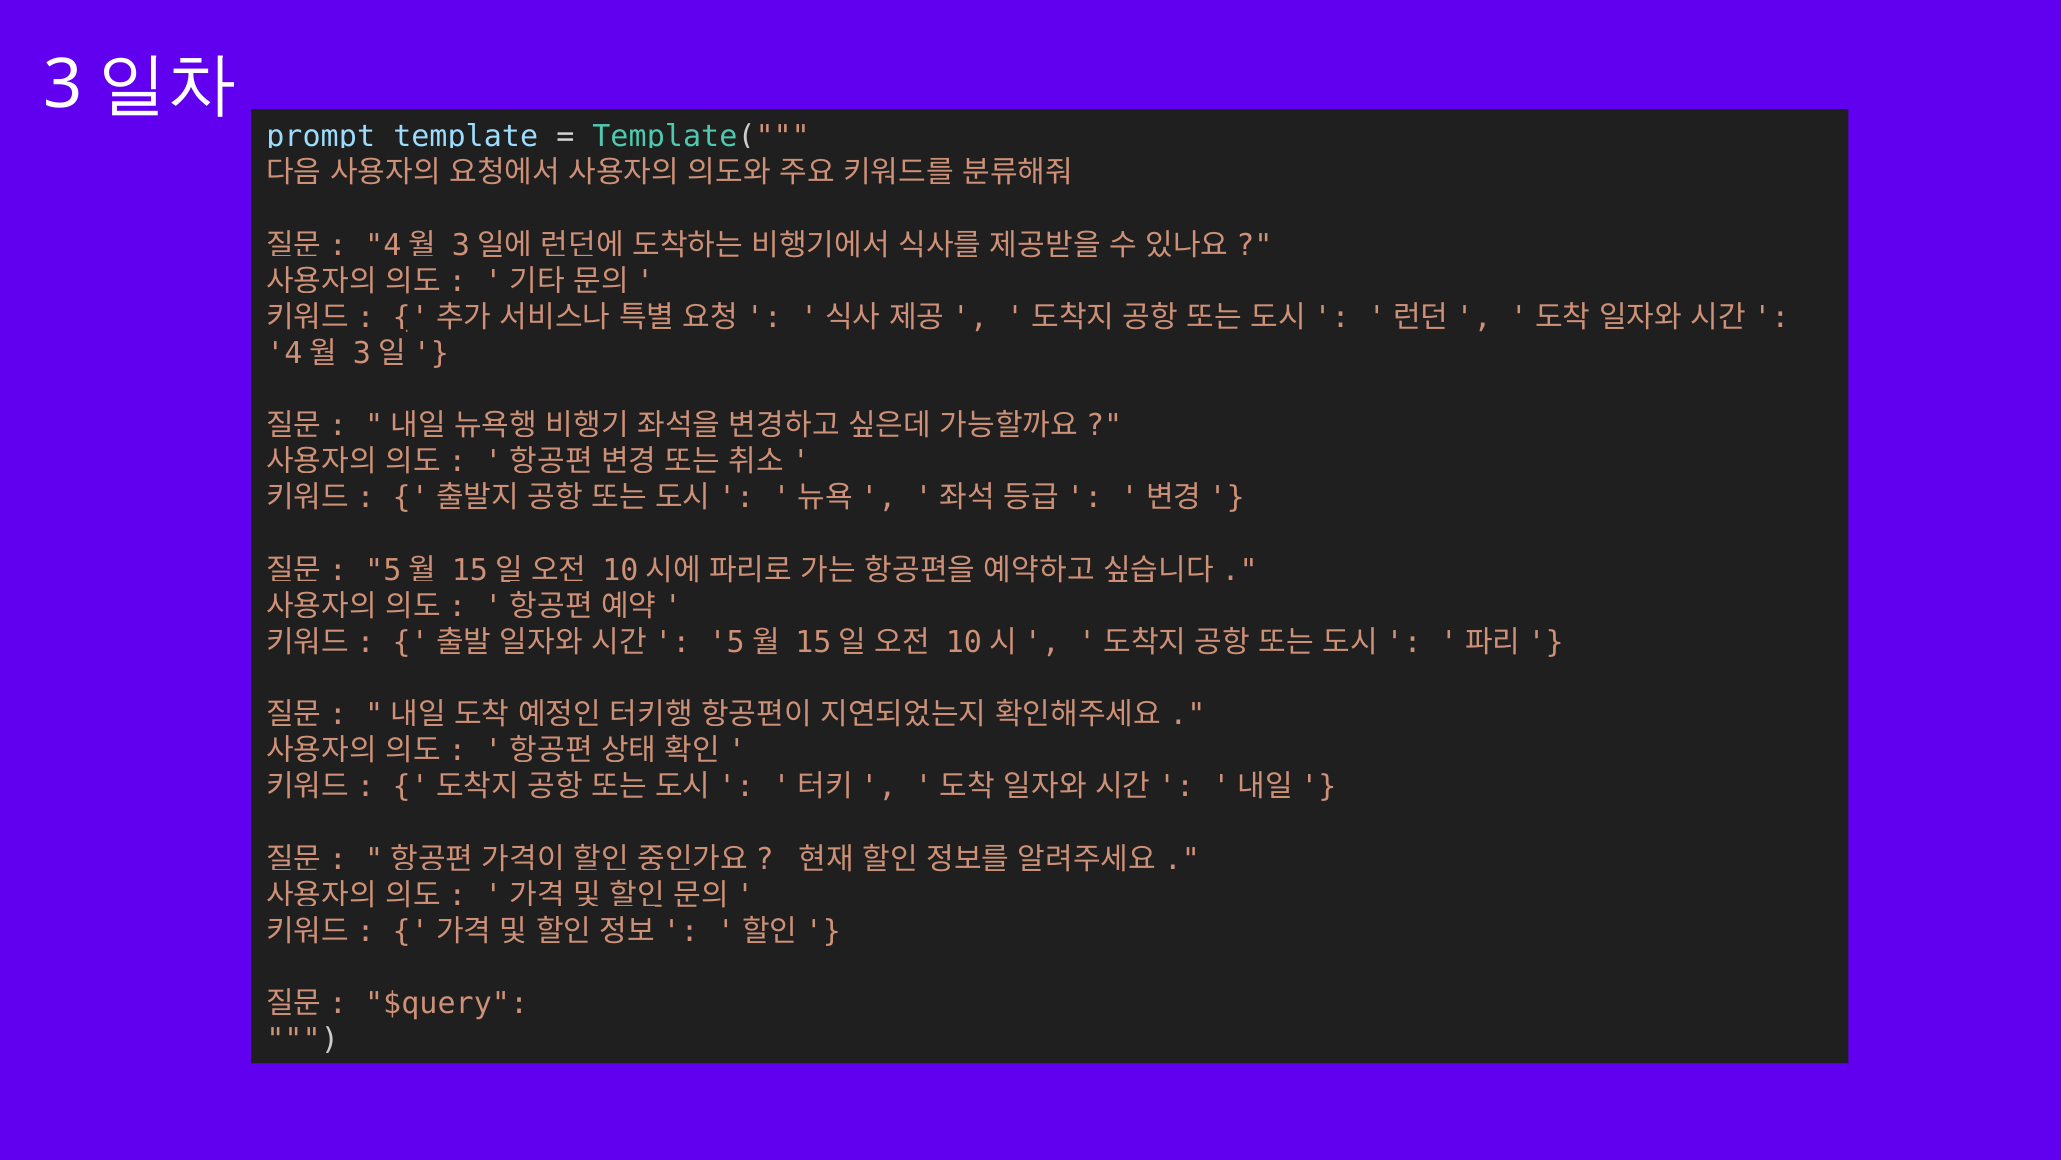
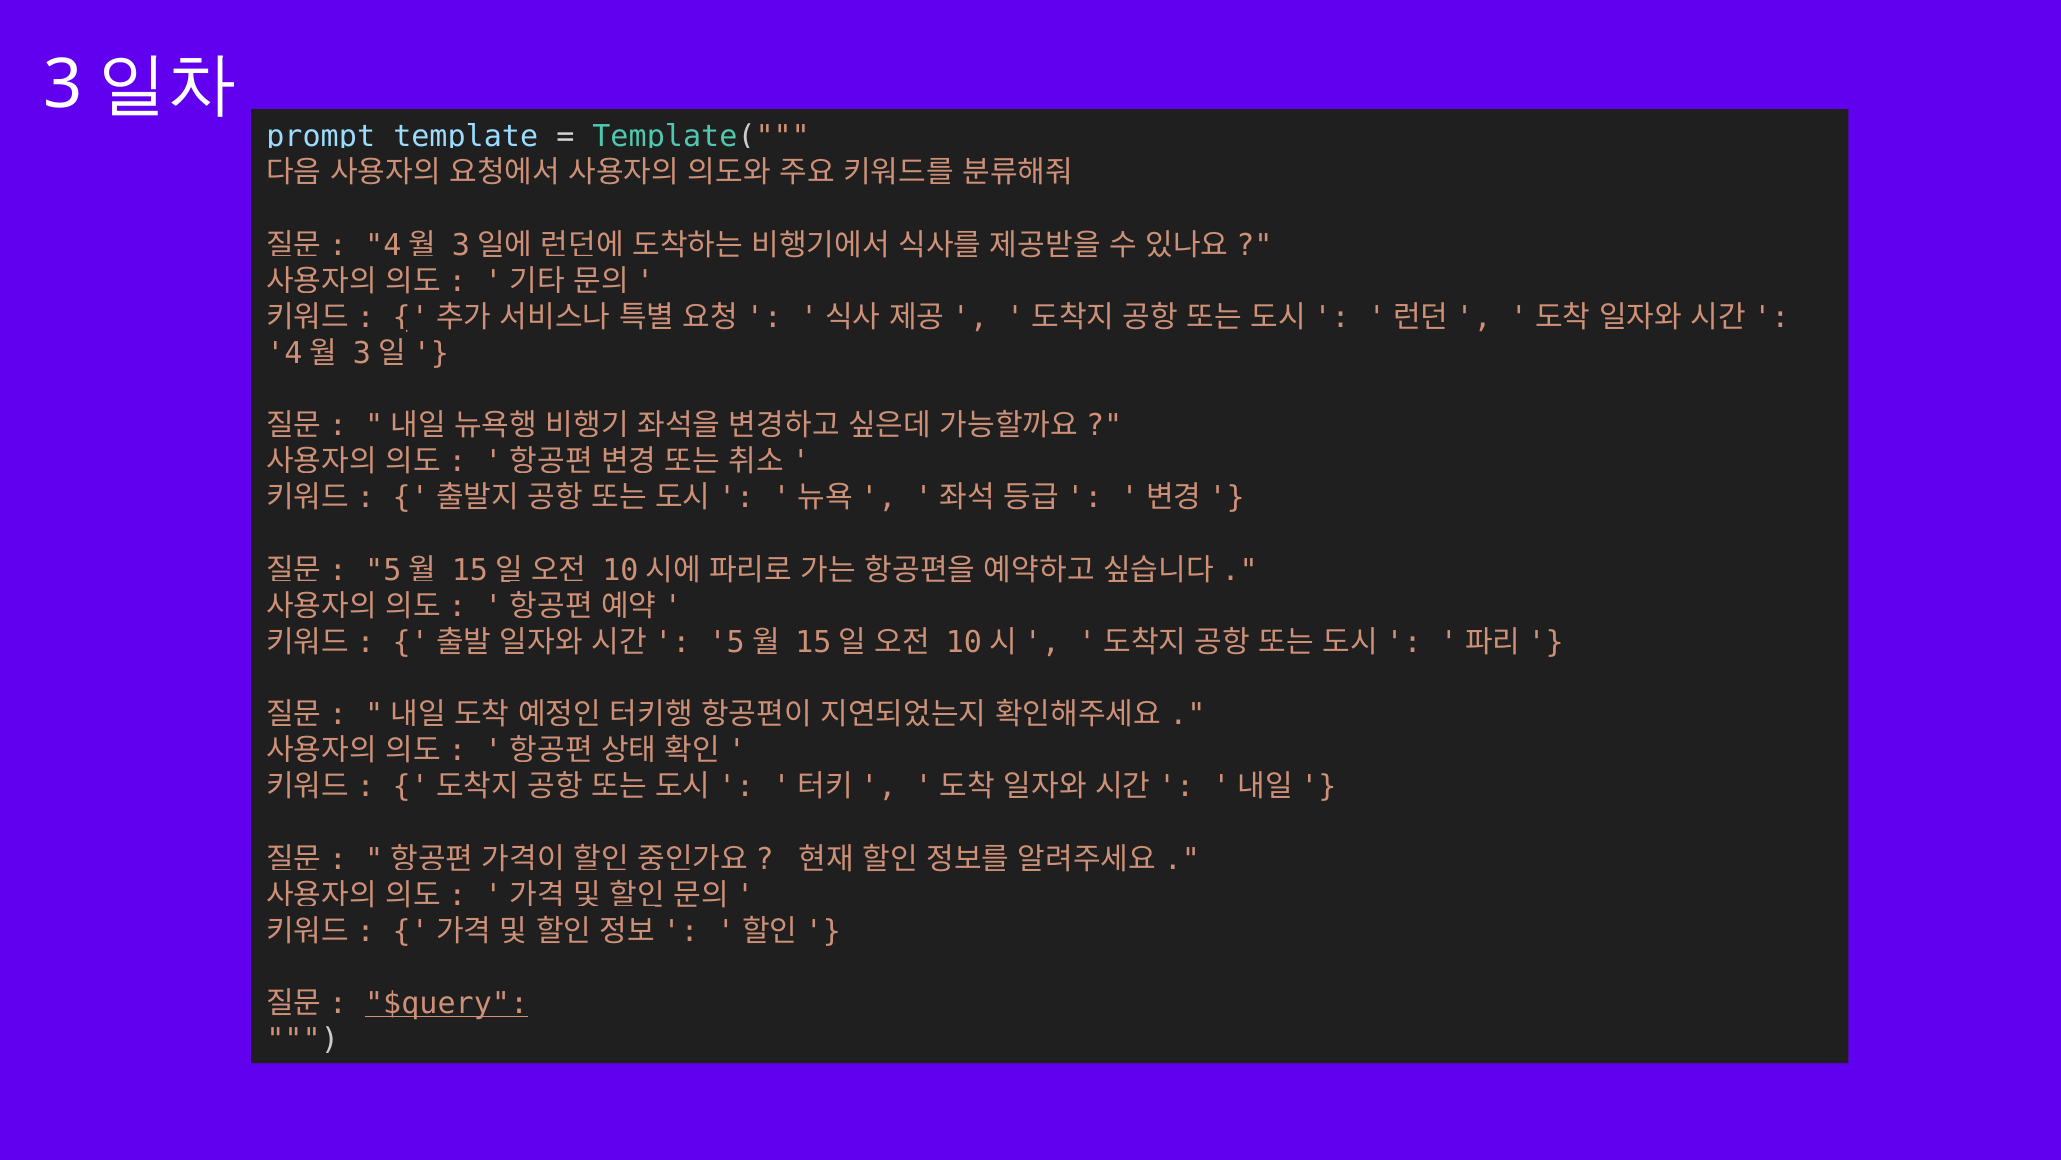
$query underline: none -> present (447, 1003)
